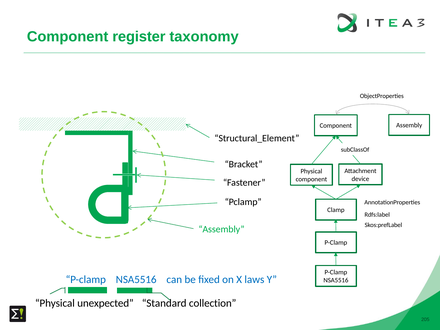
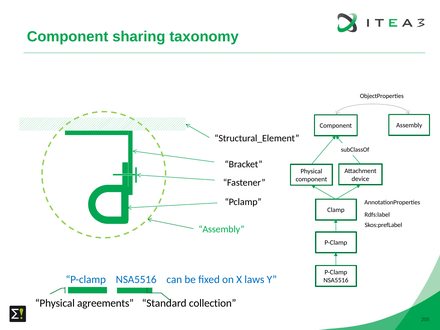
register: register -> sharing (139, 37)
unexpected: unexpected -> agreements (105, 303)
